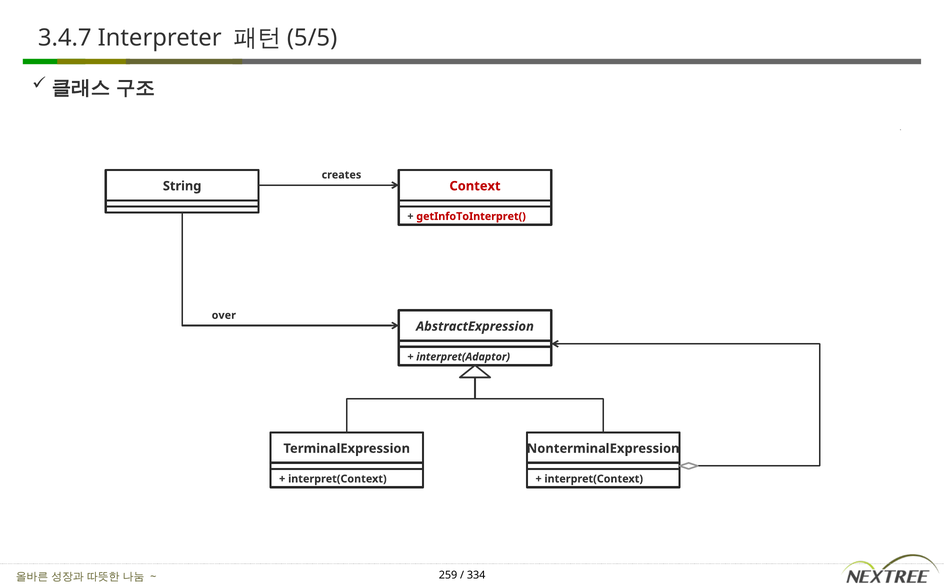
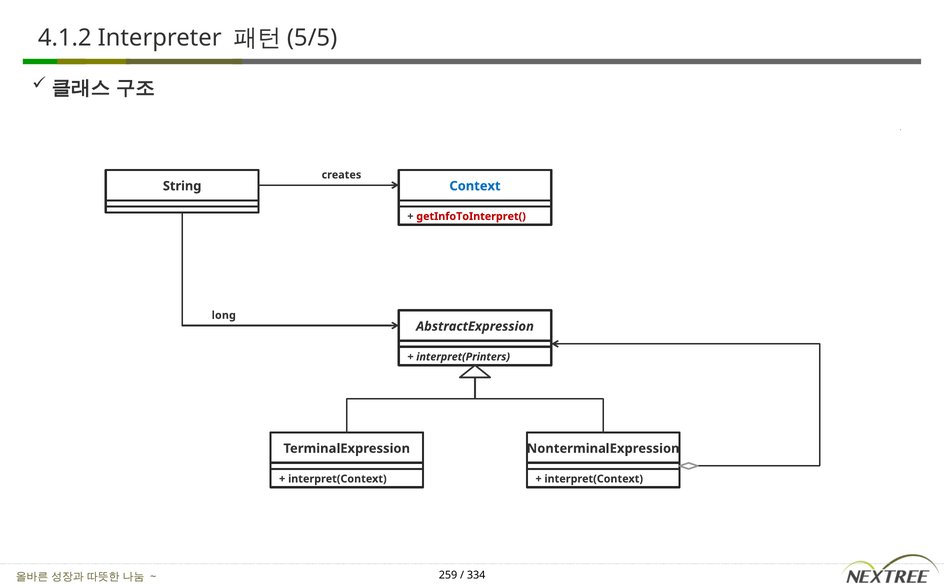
3.4.7: 3.4.7 -> 4.1.2 (65, 38)
Context colour: red -> blue (475, 186)
over: over -> long (224, 315)
interpret(Adaptor: interpret(Adaptor -> interpret(Printers (463, 357)
